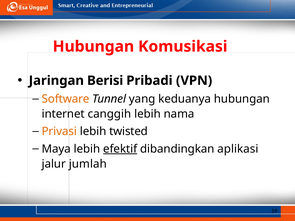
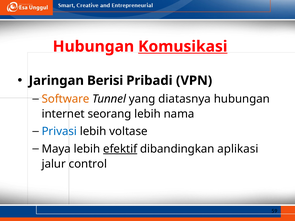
Komusikasi underline: none -> present (183, 47)
keduanya: keduanya -> diatasnya (185, 99)
canggih: canggih -> seorang (110, 114)
Privasi colour: orange -> blue (59, 132)
twisted: twisted -> voltase (128, 132)
jumlah: jumlah -> control (88, 164)
